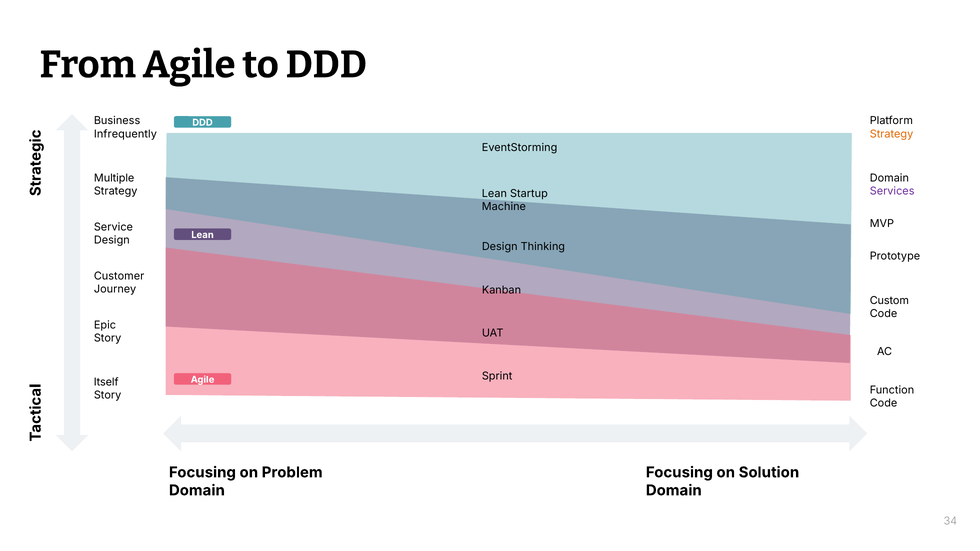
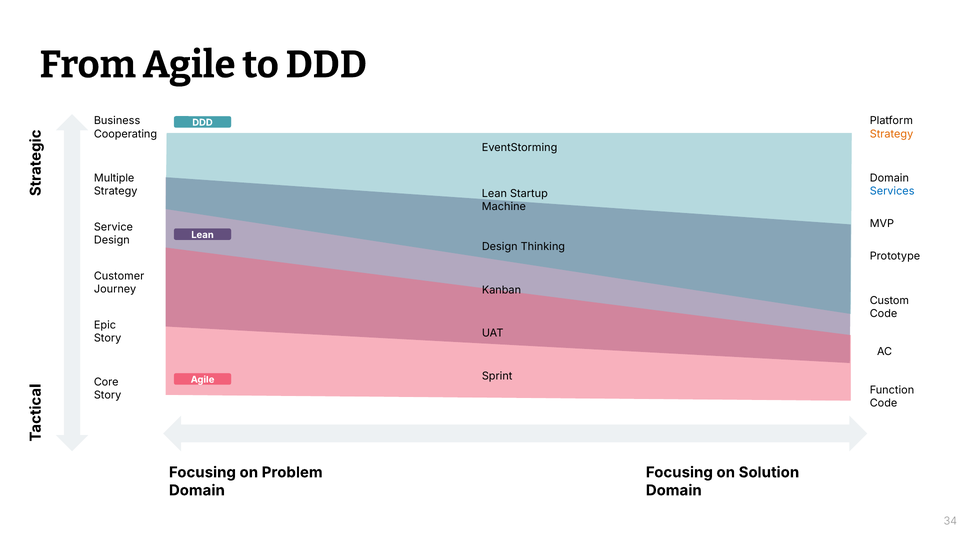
Infrequently: Infrequently -> Cooperating (125, 134)
Services colour: purple -> blue (892, 191)
Itself: Itself -> Core (106, 382)
